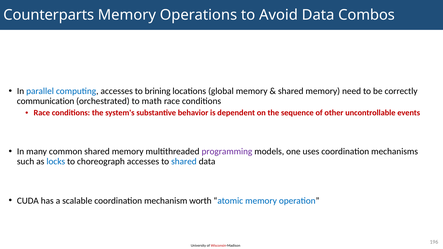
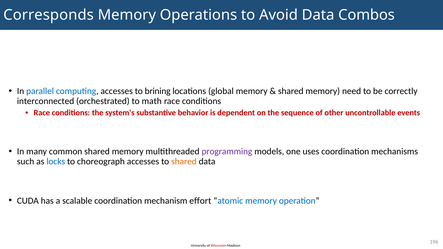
Counterparts: Counterparts -> Corresponds (49, 15)
communication: communication -> interconnected (46, 101)
shared colour: blue -> orange (184, 162)
worth: worth -> effort (200, 201)
